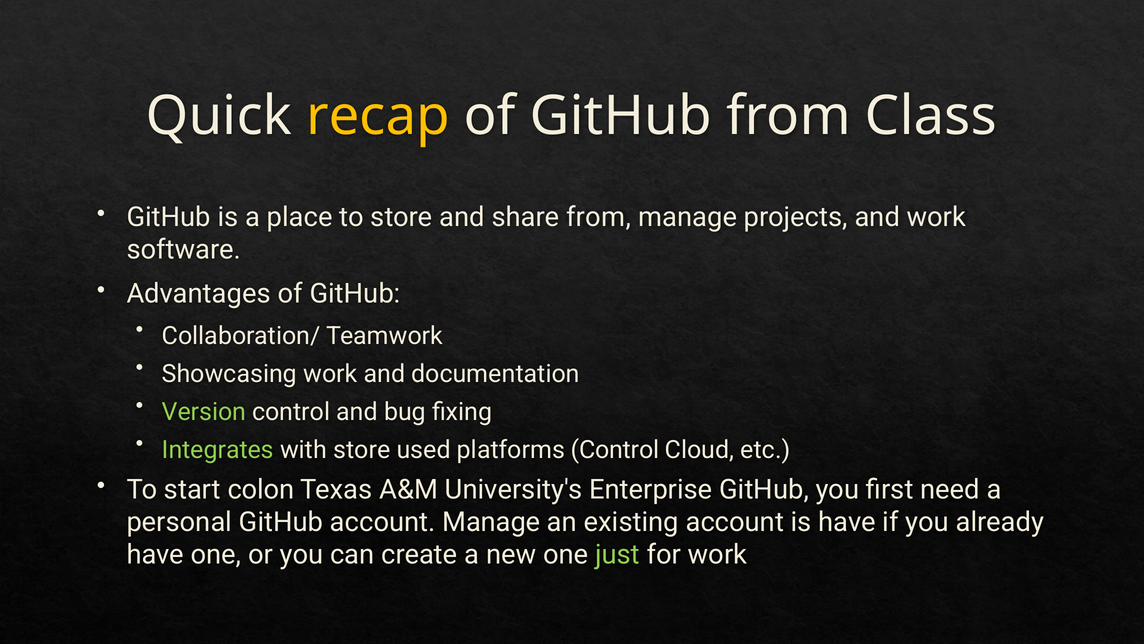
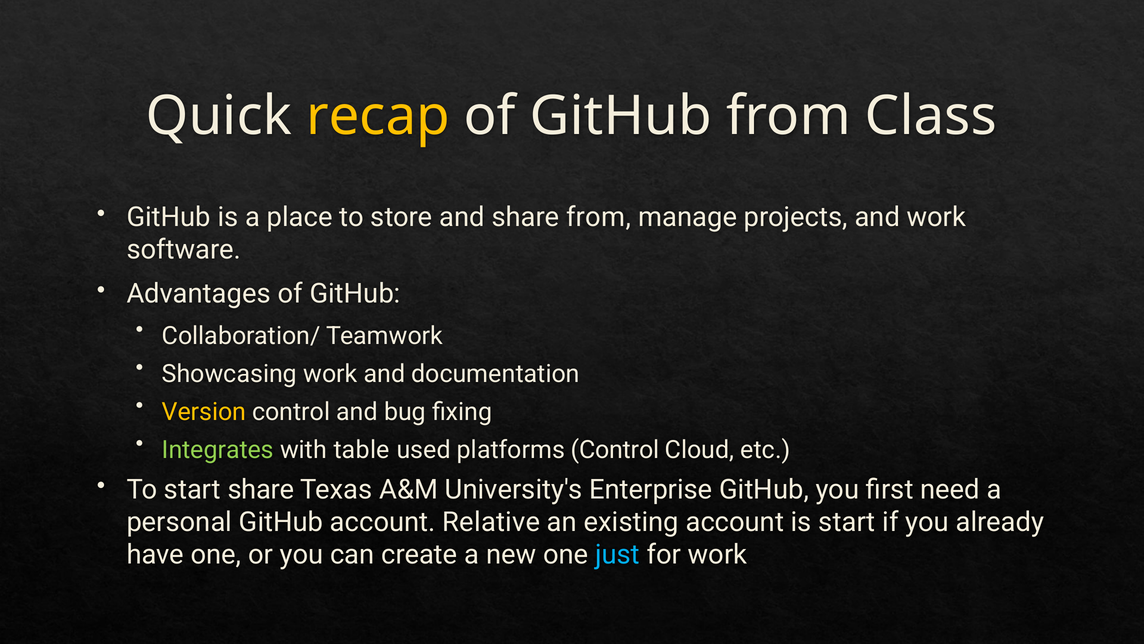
Version colour: light green -> yellow (204, 412)
with store: store -> table (362, 450)
start colon: colon -> share (261, 489)
account Manage: Manage -> Relative (491, 522)
is have: have -> start (847, 522)
just colour: light green -> light blue (617, 554)
